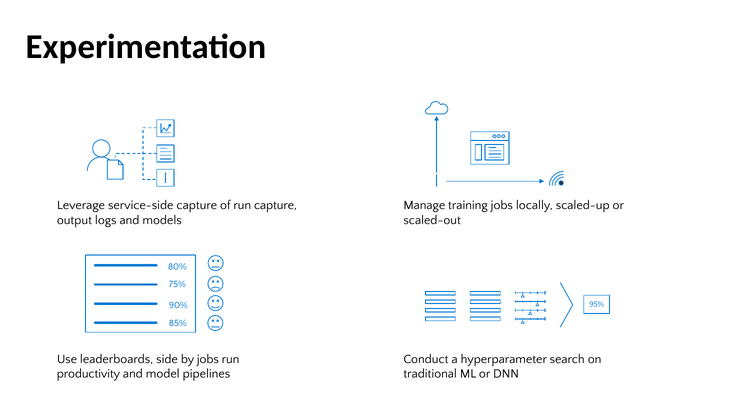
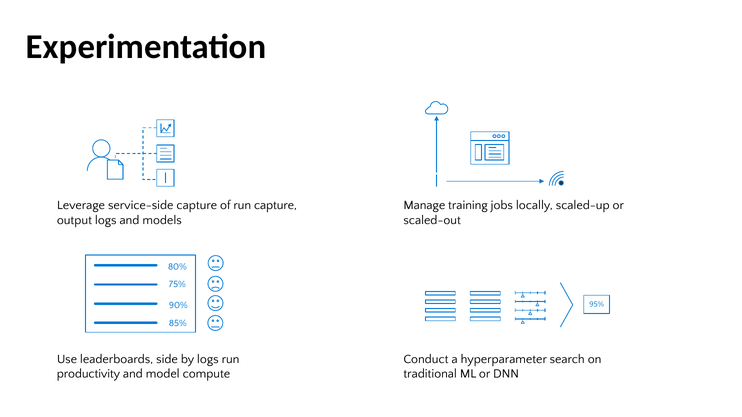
by jobs: jobs -> logs (208, 359)
pipelines: pipelines -> compute (206, 374)
